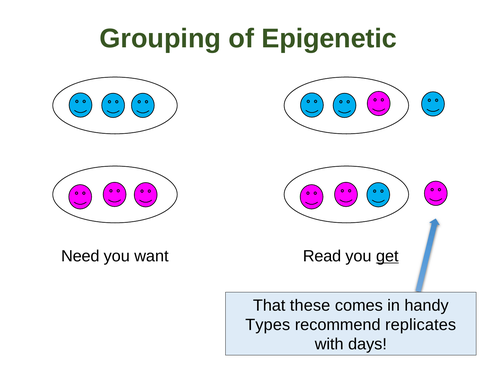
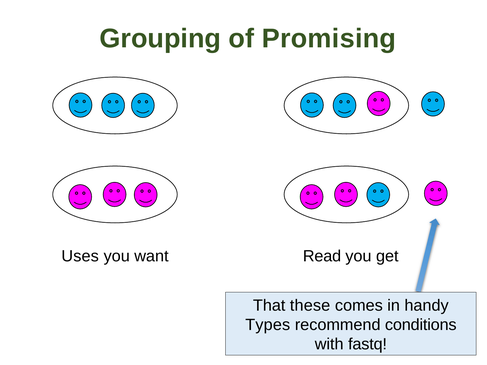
Epigenetic: Epigenetic -> Promising (329, 39)
Need: Need -> Uses (80, 256)
get underline: present -> none (387, 256)
replicates: replicates -> conditions (421, 325)
days: days -> fastq (368, 344)
